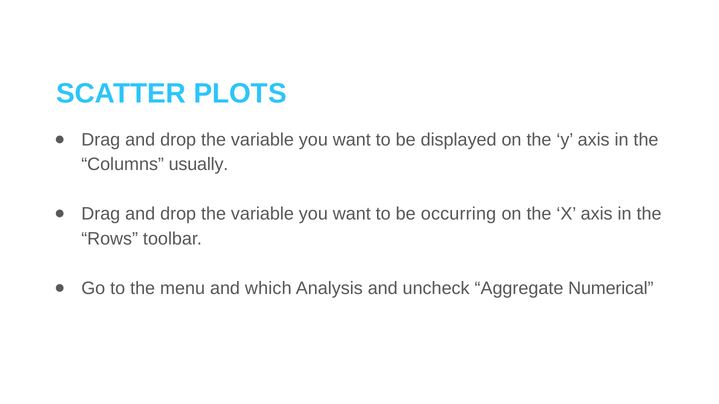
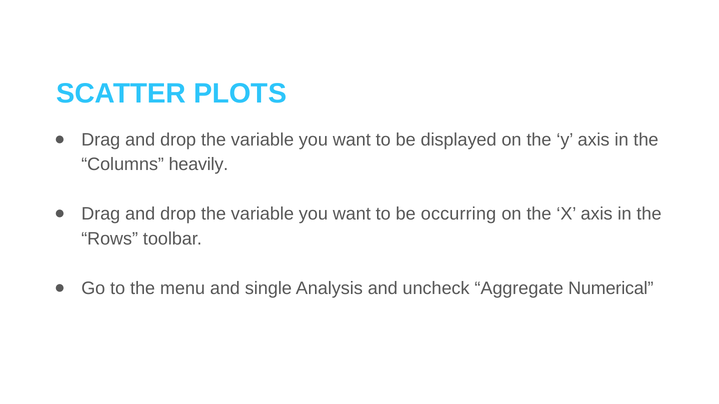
usually: usually -> heavily (198, 165)
which: which -> single (268, 289)
